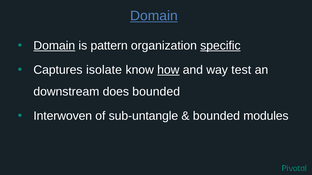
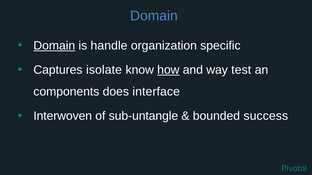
Domain underline: present -> none (154, 16)
pattern: pattern -> handle (109, 46)
specific underline: present -> none (220, 46)
downstream: downstream -> components (66, 92)
does bounded: bounded -> interface (156, 92)
modules: modules -> success (266, 116)
